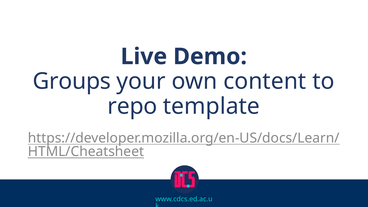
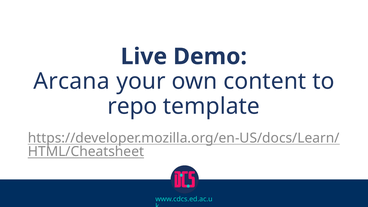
Groups: Groups -> Arcana (72, 81)
